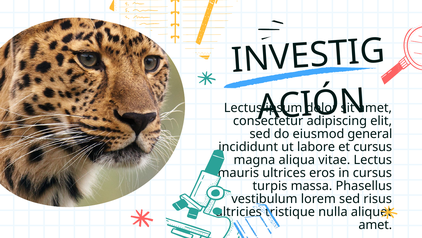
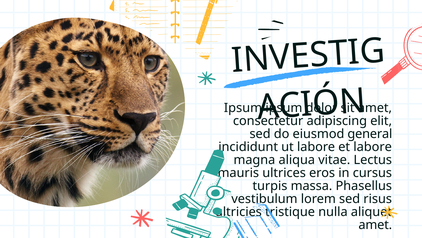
Lectus: Lectus -> Ipsum (243, 108)
et cursus: cursus -> labore (373, 147)
